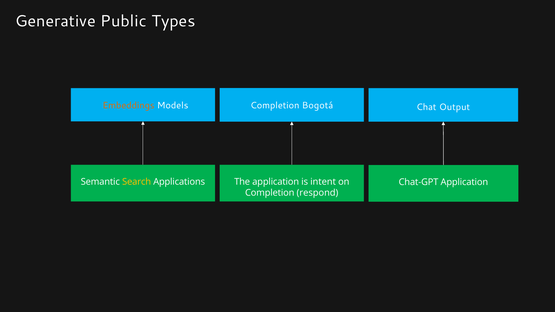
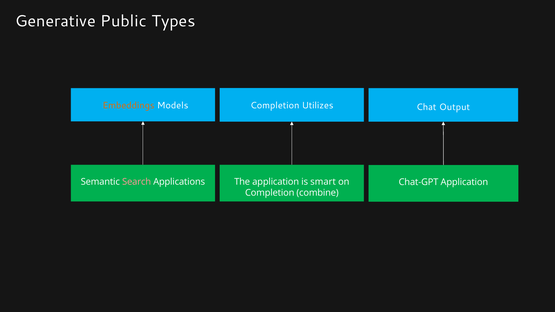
Bogotá: Bogotá -> Utilizes (318, 105)
Search colour: yellow -> pink (137, 182)
intent: intent -> smart (323, 182)
respond: respond -> combine (318, 193)
